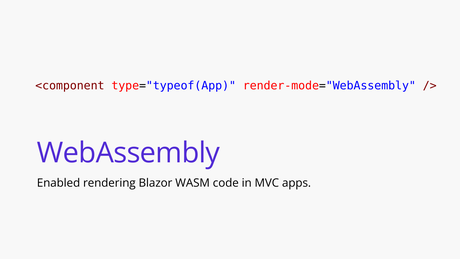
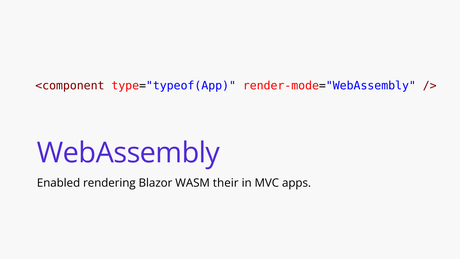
code: code -> their (226, 183)
